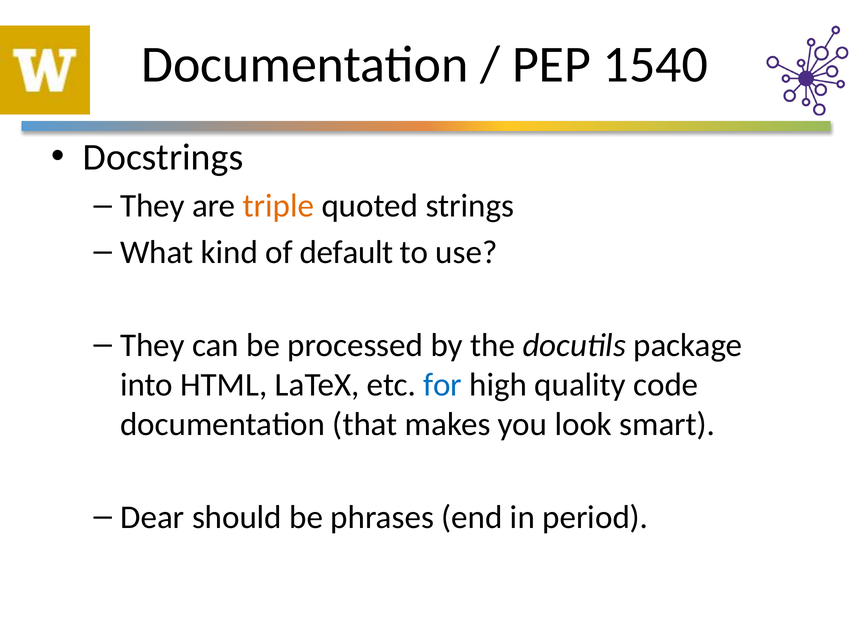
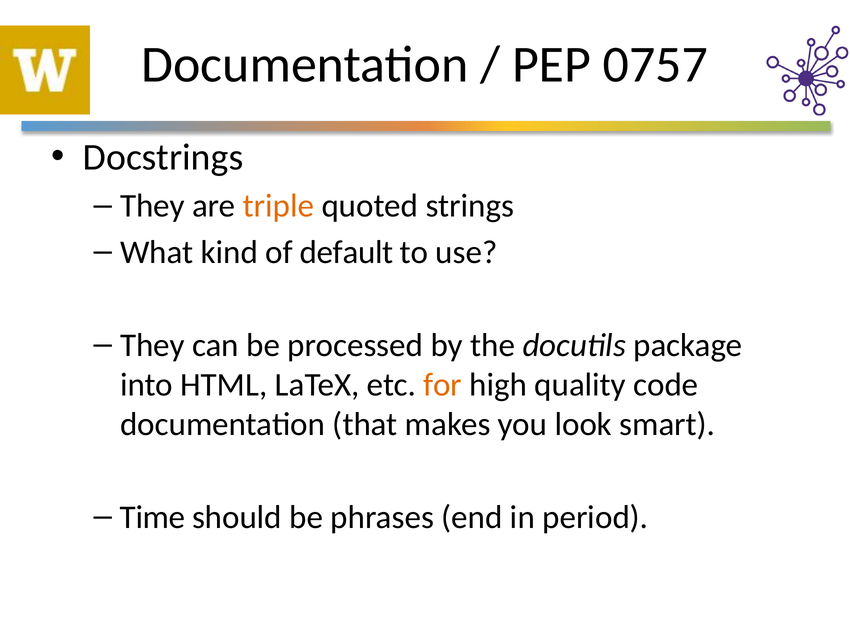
1540: 1540 -> 0757 (655, 65)
for colour: blue -> orange (443, 385)
Dear: Dear -> Time (153, 517)
